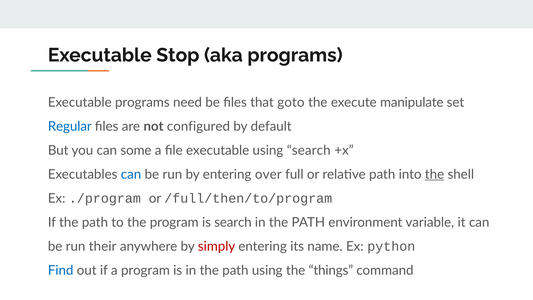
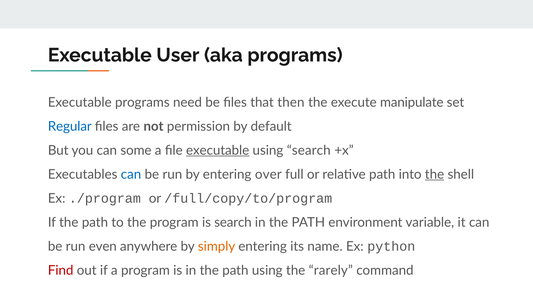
Stop: Stop -> User (178, 55)
goto: goto -> then (291, 102)
configured: configured -> permission (198, 126)
executable underline: none -> present (218, 150)
/full/then/to/program: /full/then/to/program -> /full/copy/to/program (248, 198)
their: their -> even (103, 246)
simply colour: red -> orange (217, 246)
Find colour: blue -> red (61, 270)
things: things -> rarely (331, 270)
